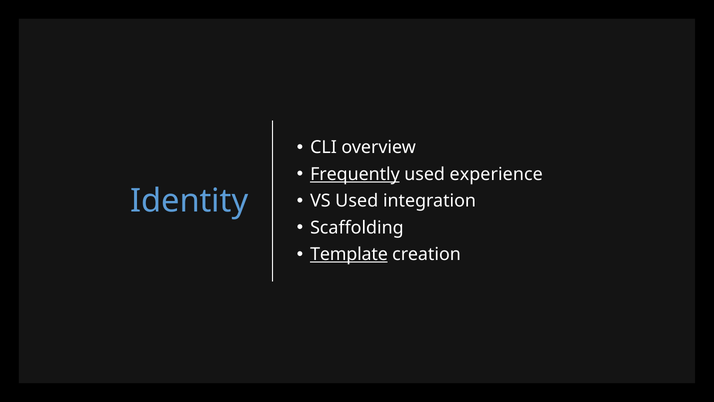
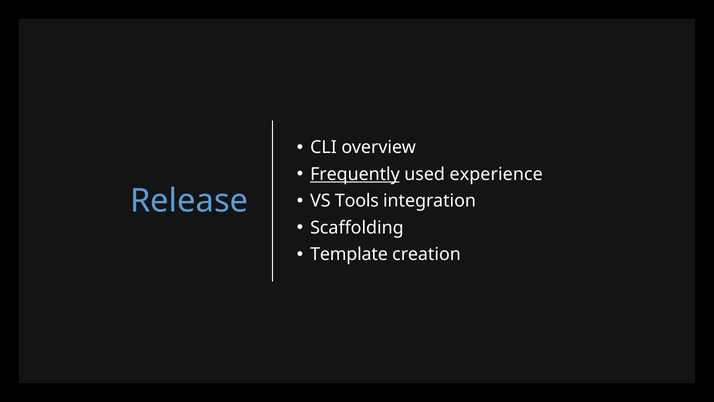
Identity: Identity -> Release (189, 201)
VS Used: Used -> Tools (357, 201)
Template underline: present -> none (349, 254)
